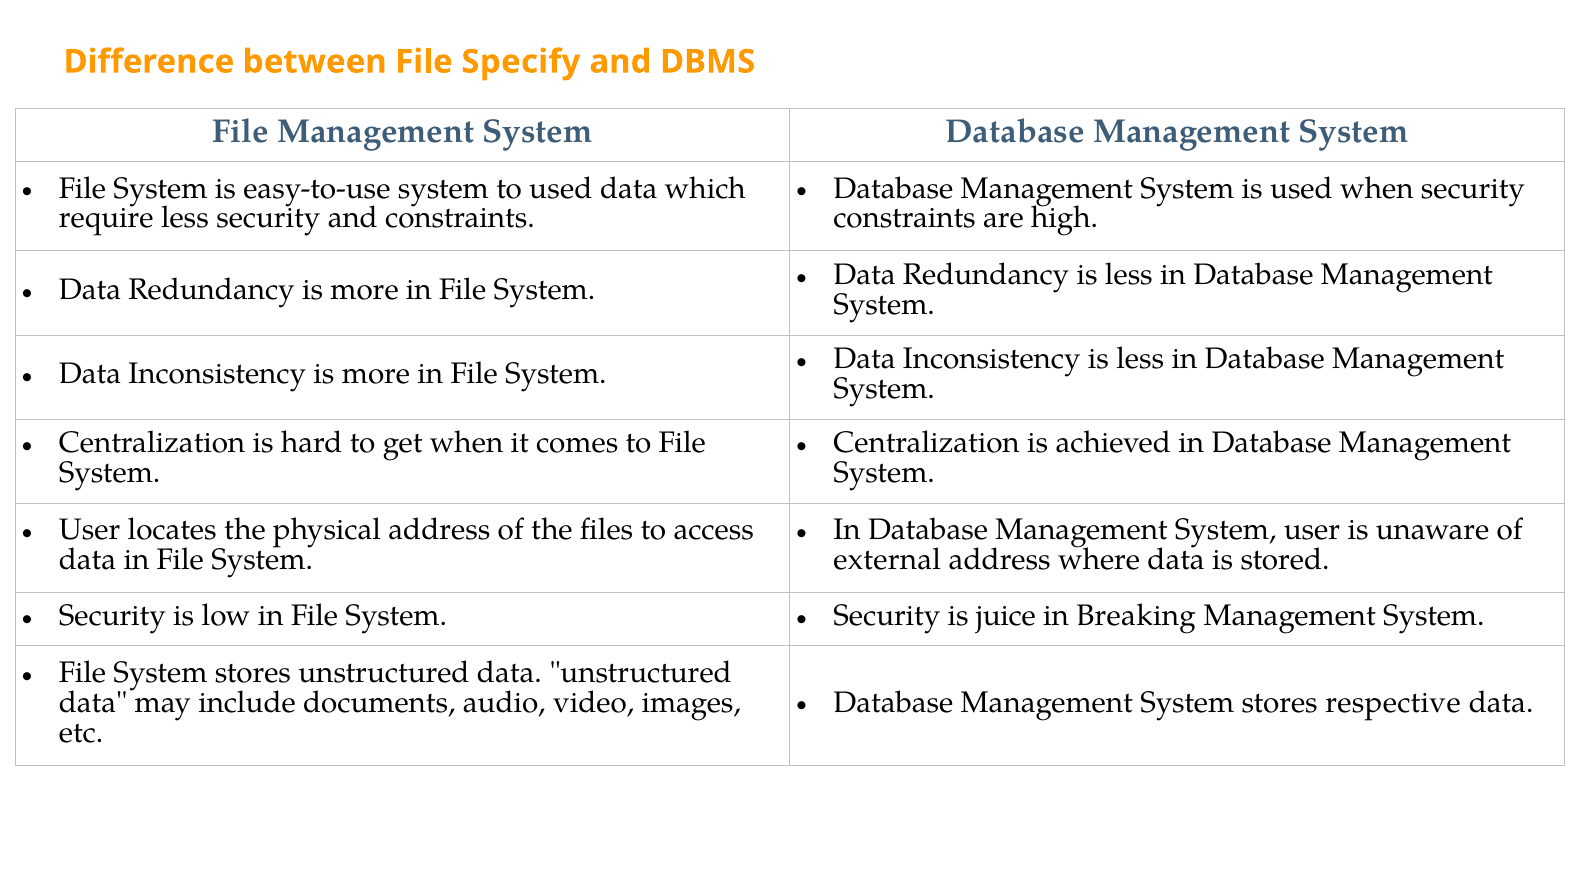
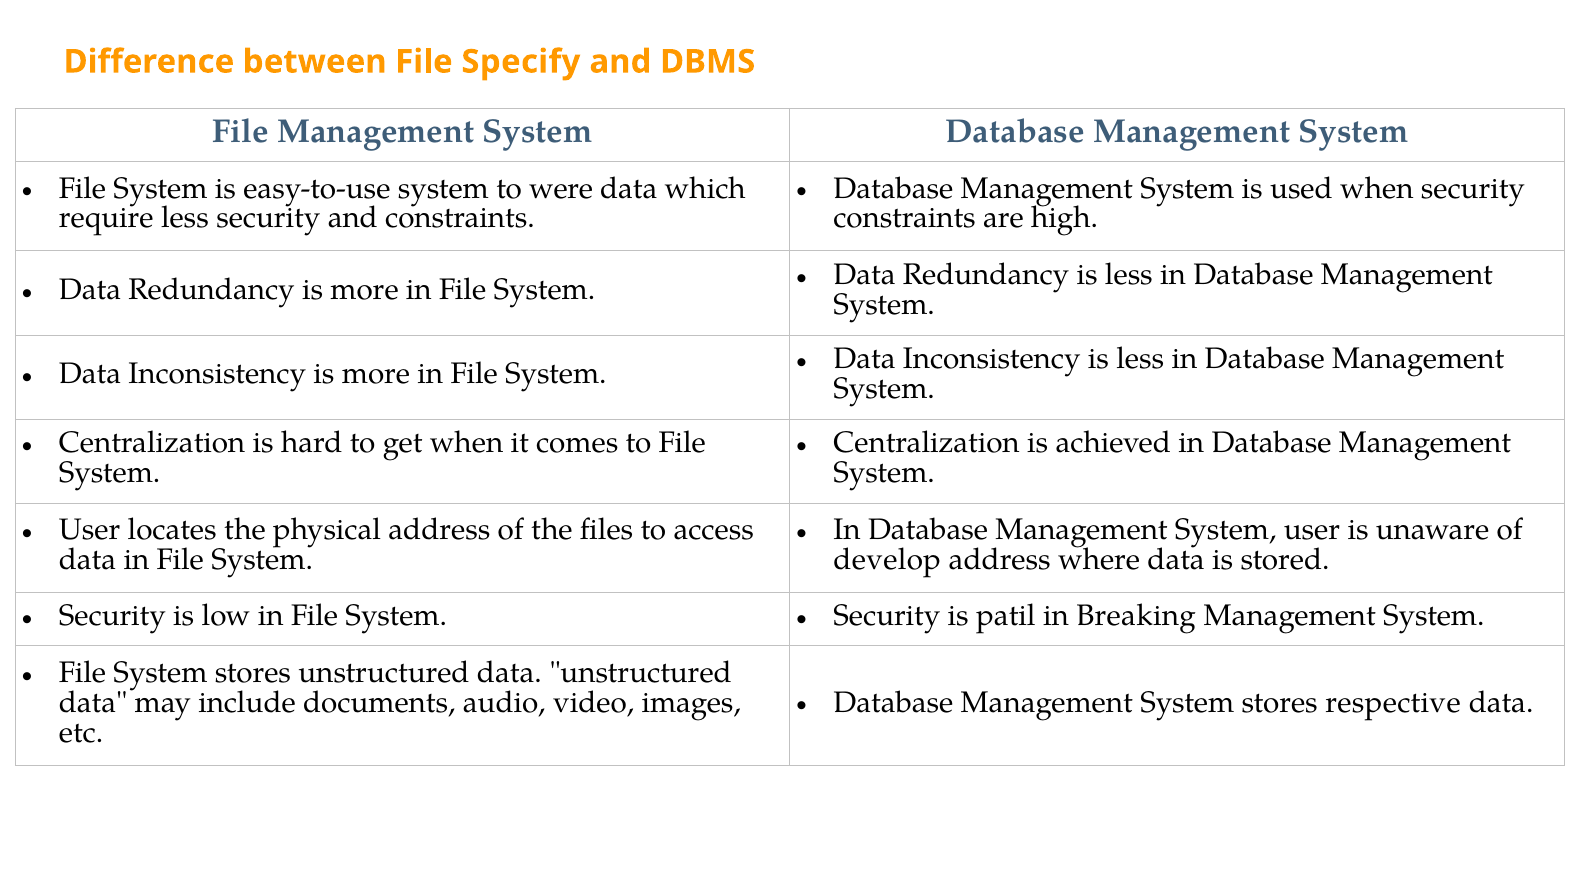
to used: used -> were (561, 188)
external: external -> develop (887, 559)
juice: juice -> patil (1006, 616)
